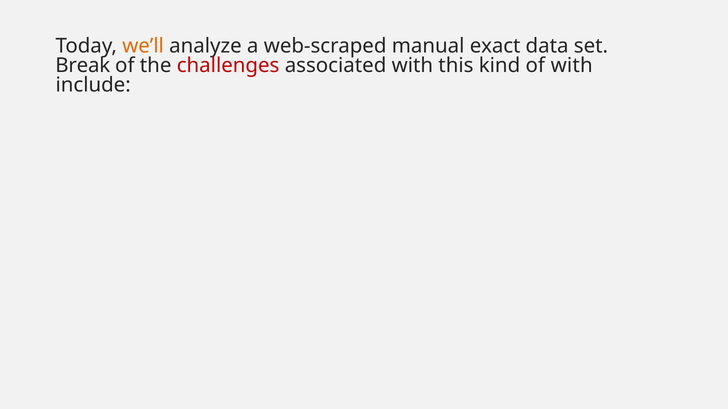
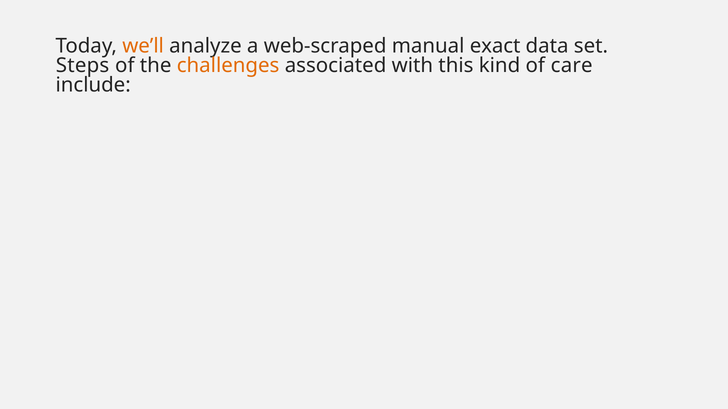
Break: Break -> Steps (83, 66)
challenges colour: red -> orange (228, 66)
of with: with -> care (572, 66)
